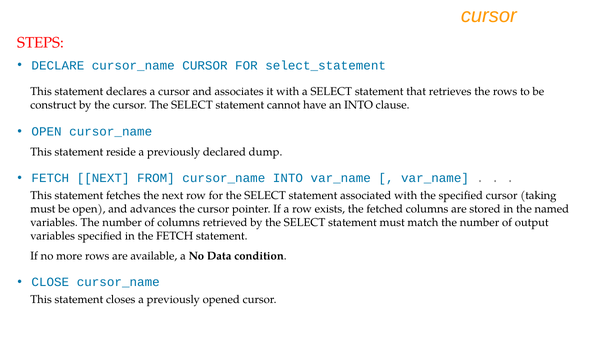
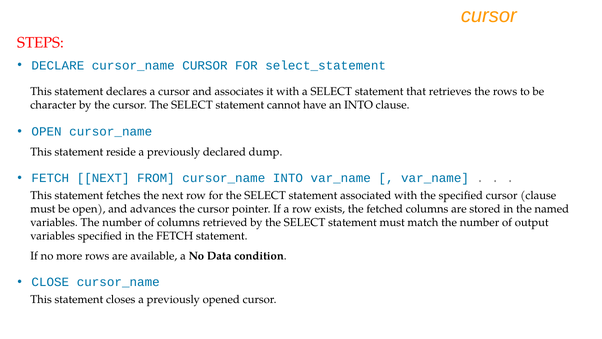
construct: construct -> character (53, 105)
cursor taking: taking -> clause (538, 195)
